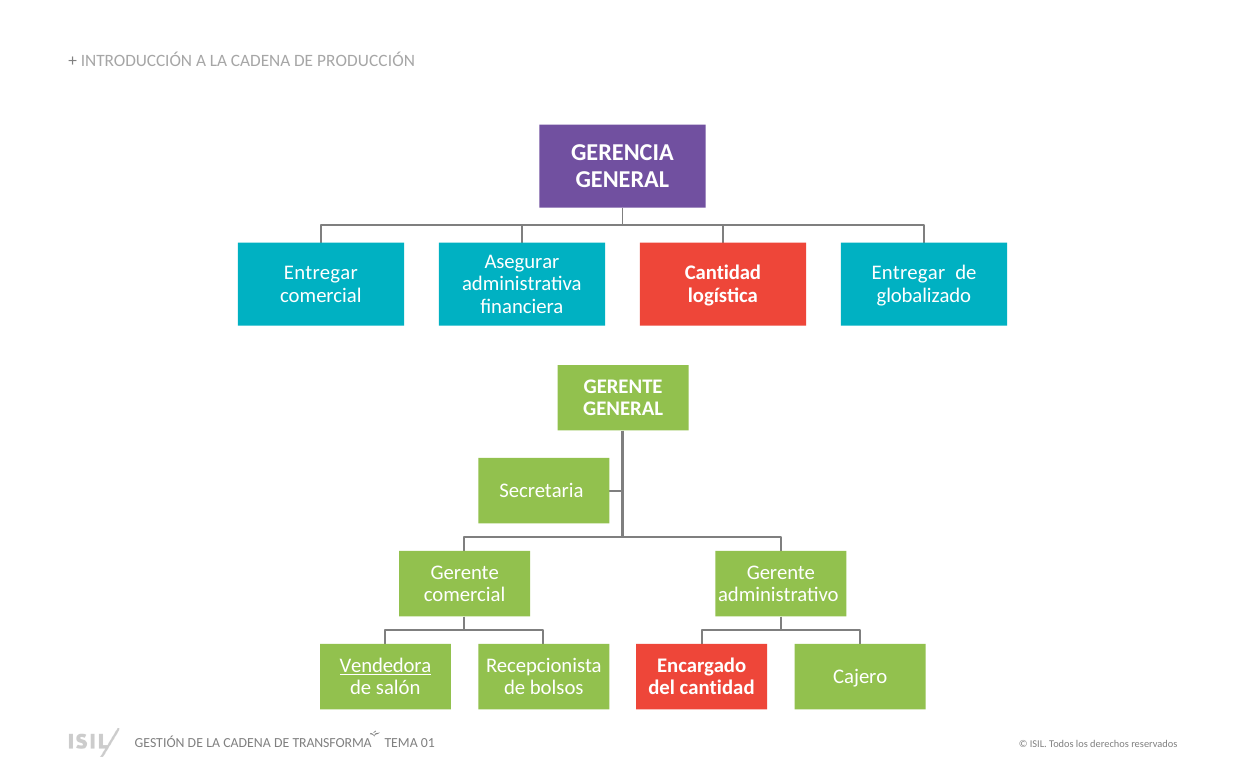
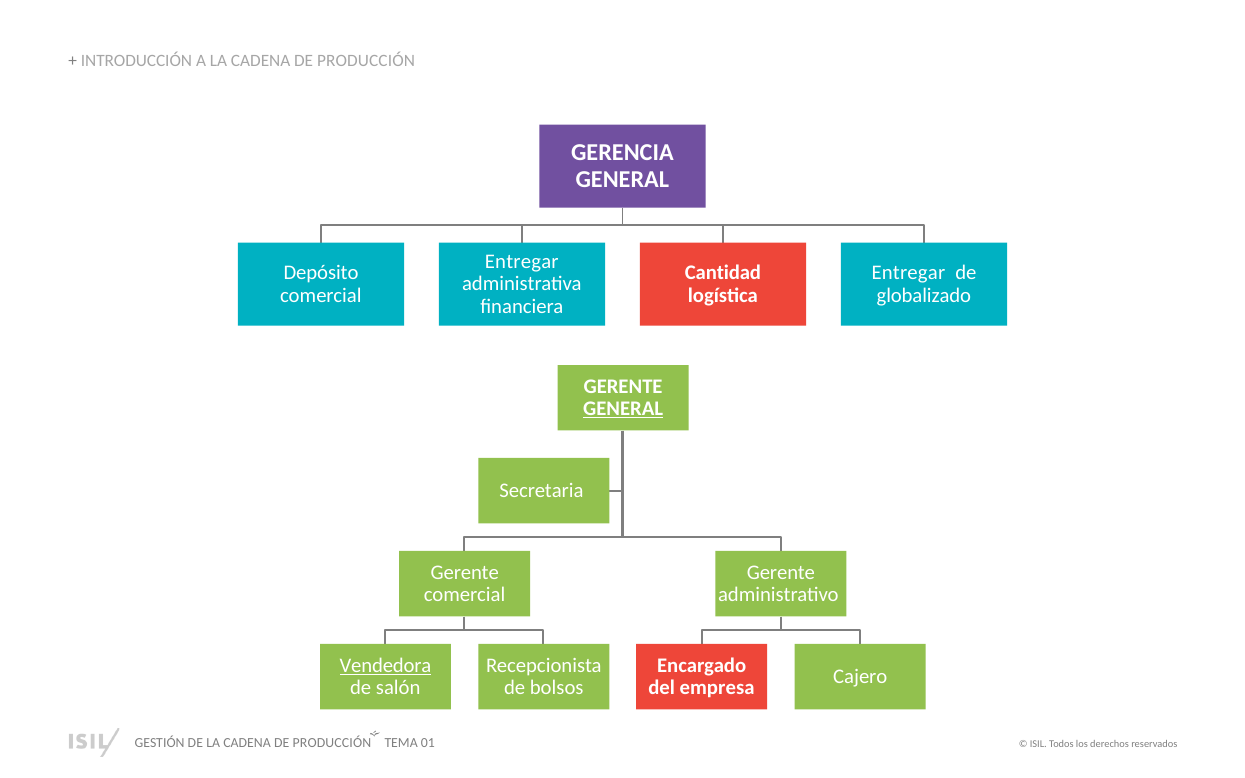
Asegurar: Asegurar -> Entregar (522, 262)
Entregar: Entregar -> Depósito (321, 273)
GENERAL underline: none -> present (623, 409)
del cantidad: cantidad -> empresa (717, 688)
TRANSFORMA: TRANSFORMA -> PRODUCCIÓN (332, 743)
